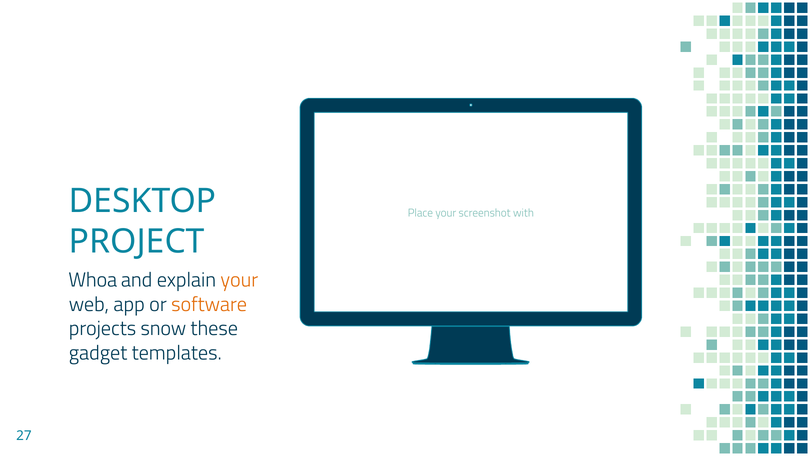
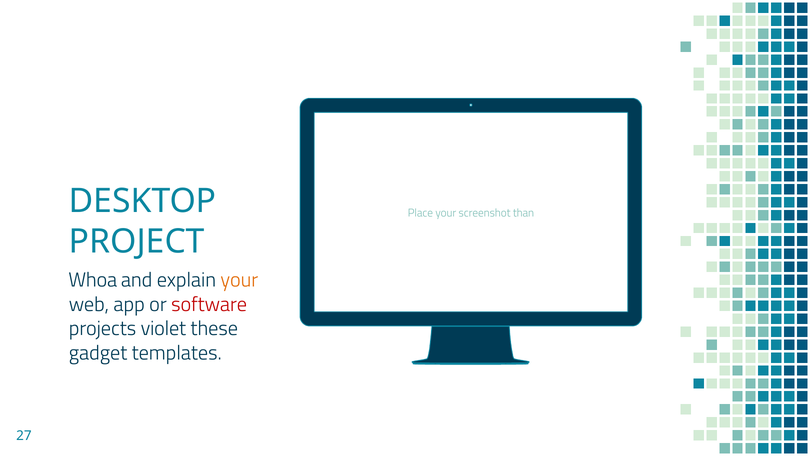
with: with -> than (524, 213)
software colour: orange -> red (209, 304)
snow: snow -> violet (163, 328)
